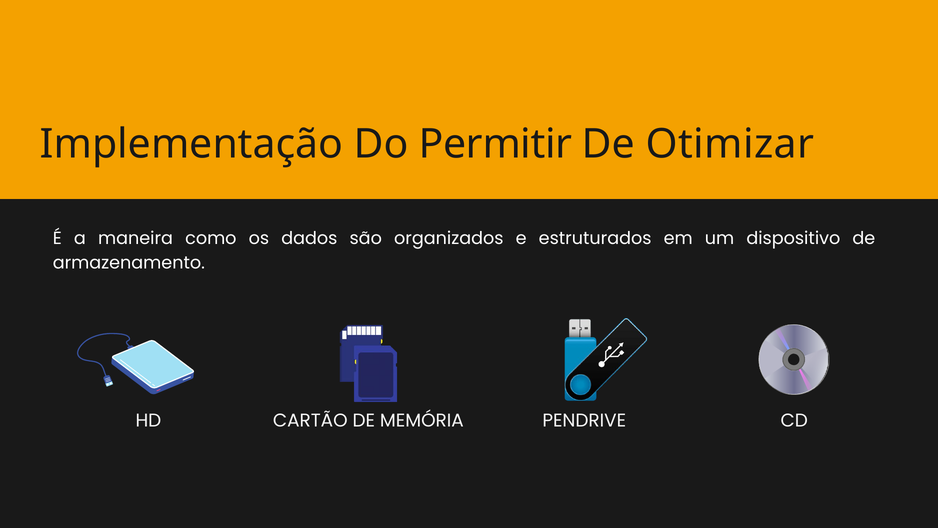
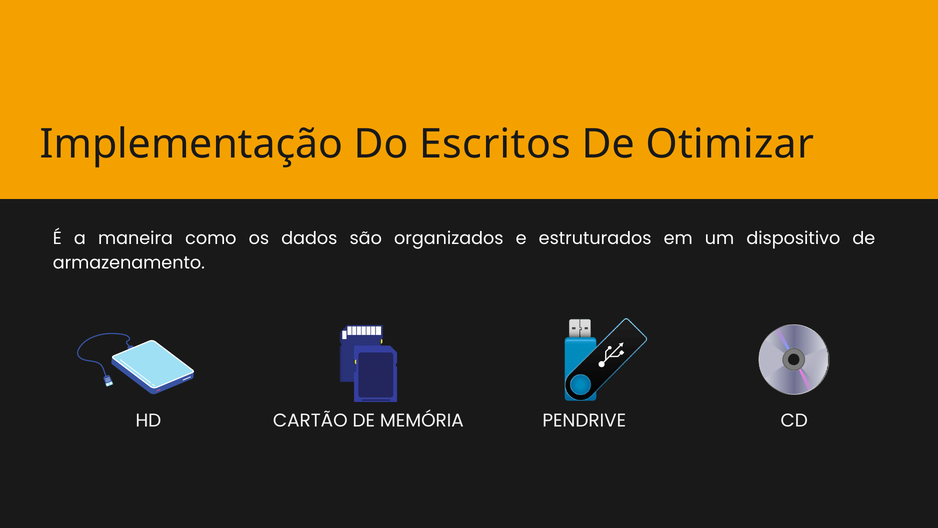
Permitir: Permitir -> Escritos (495, 144)
